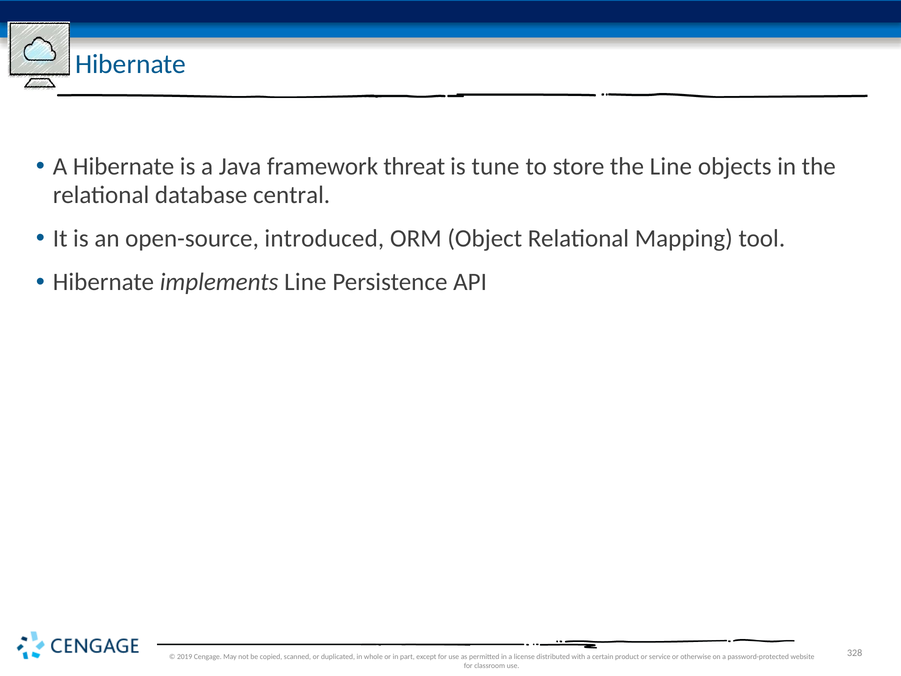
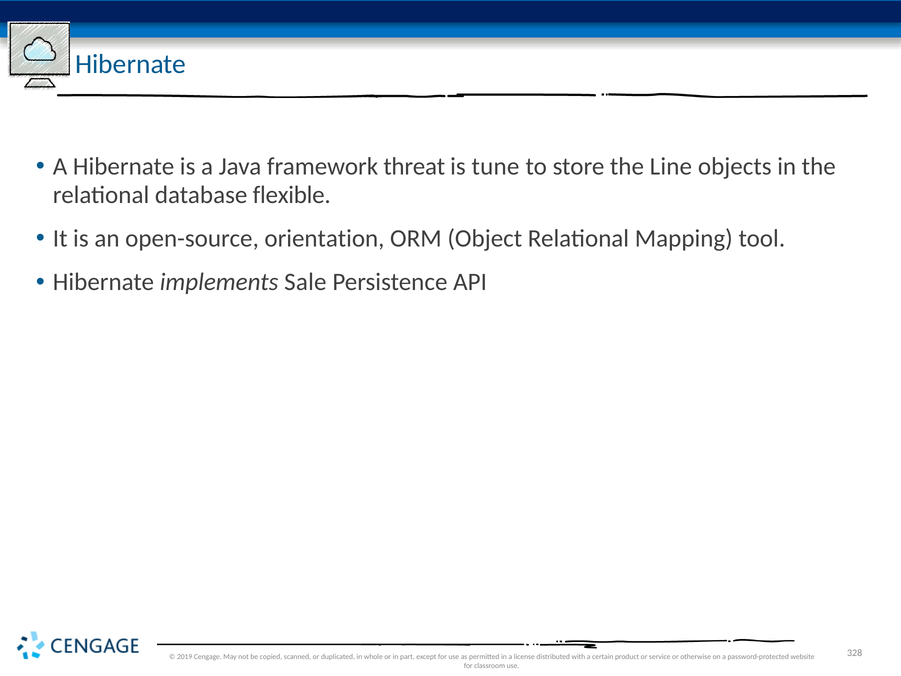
central: central -> flexible (292, 195)
introduced: introduced -> orientation (324, 238)
implements Line: Line -> Sale (305, 282)
